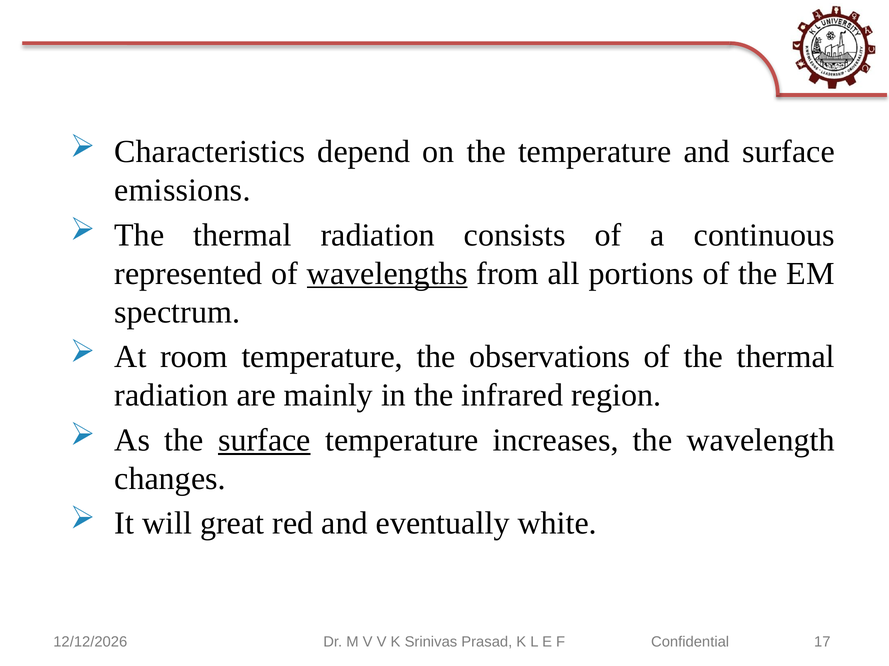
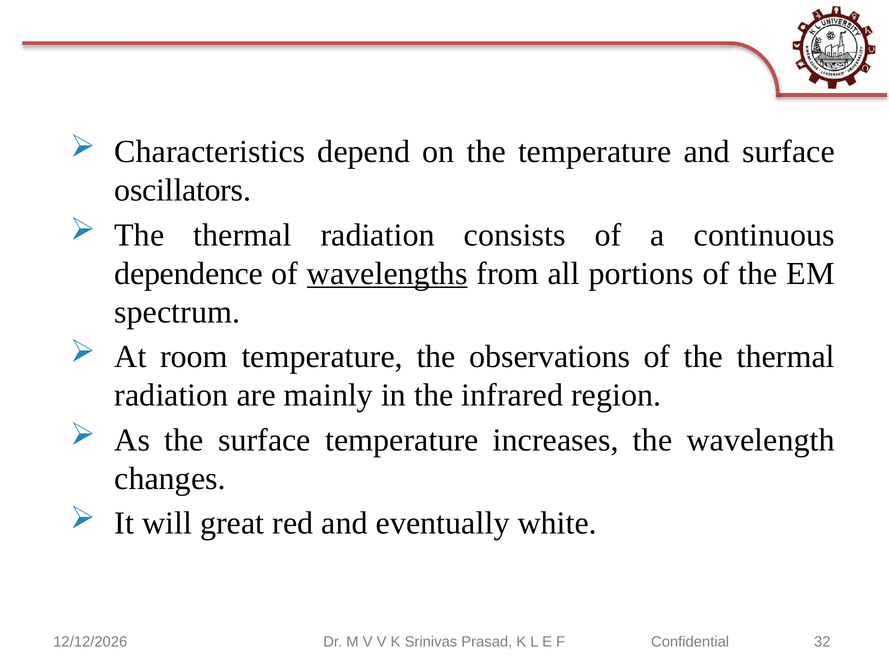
emissions: emissions -> oscillators (183, 190)
represented: represented -> dependence (189, 274)
surface underline: present -> none (264, 441)
17: 17 -> 32 (822, 643)
